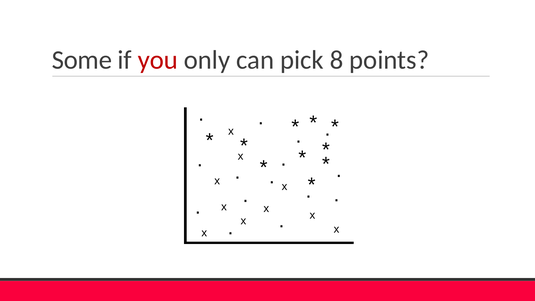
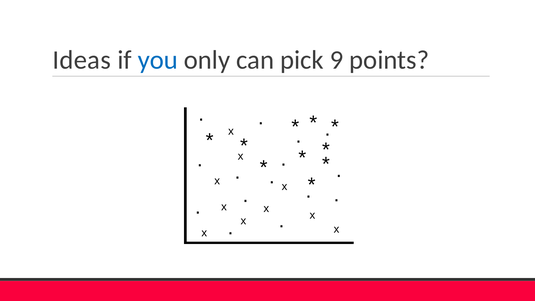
Some: Some -> Ideas (82, 60)
you colour: red -> blue (158, 60)
8: 8 -> 9 (336, 60)
